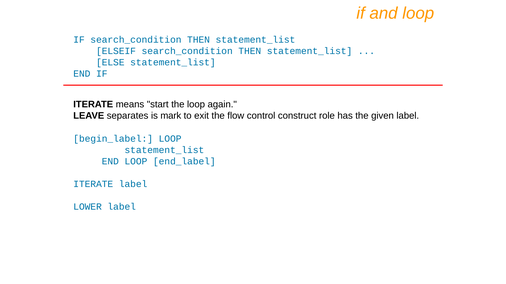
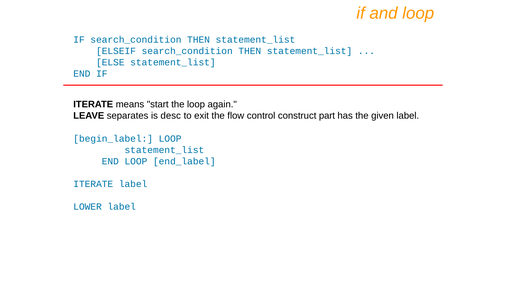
mark: mark -> desc (171, 116)
role: role -> part (327, 116)
